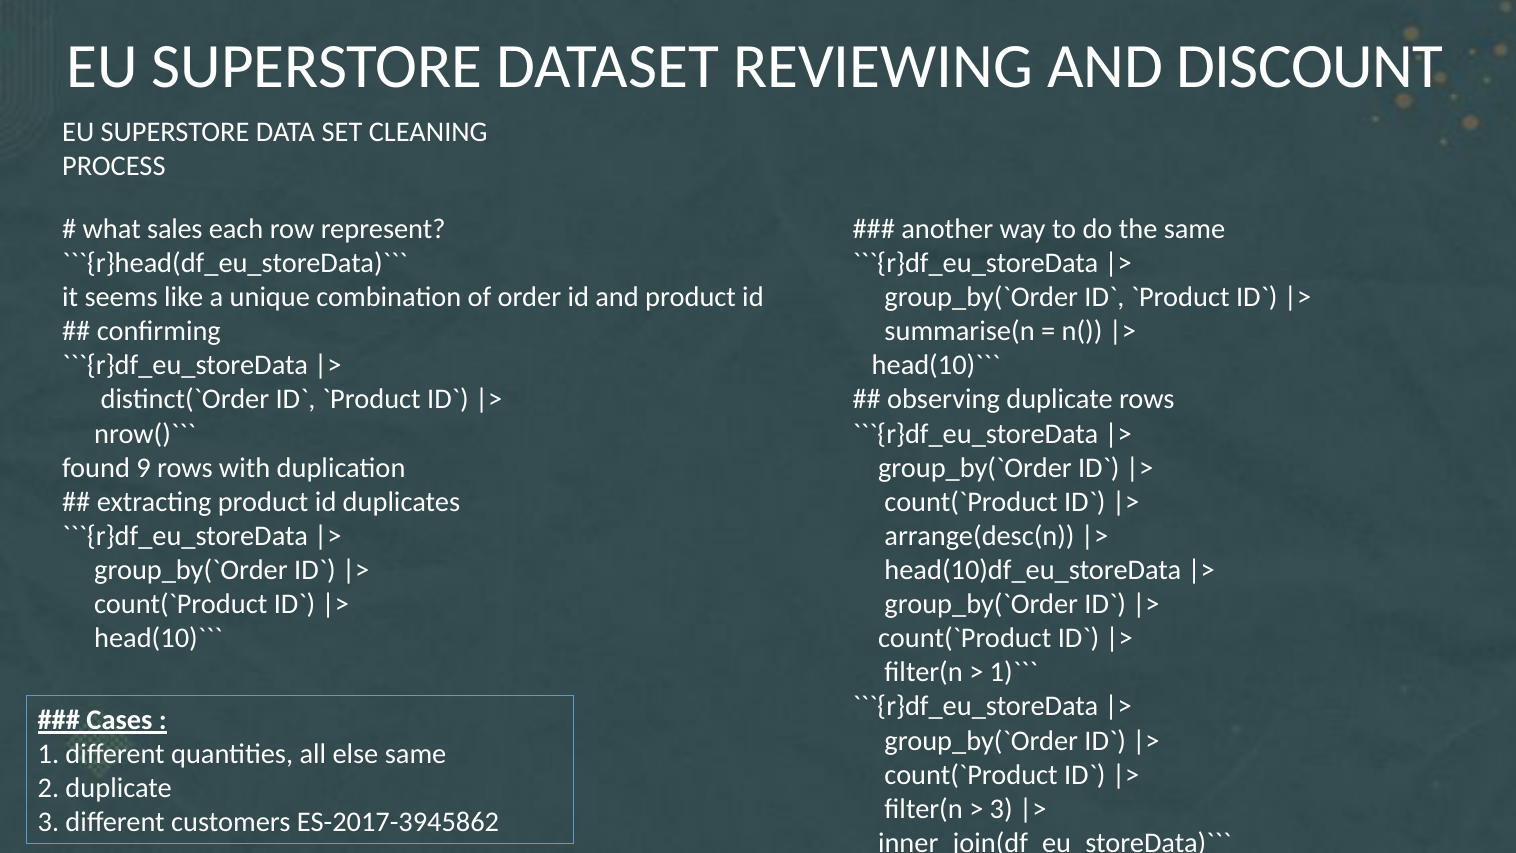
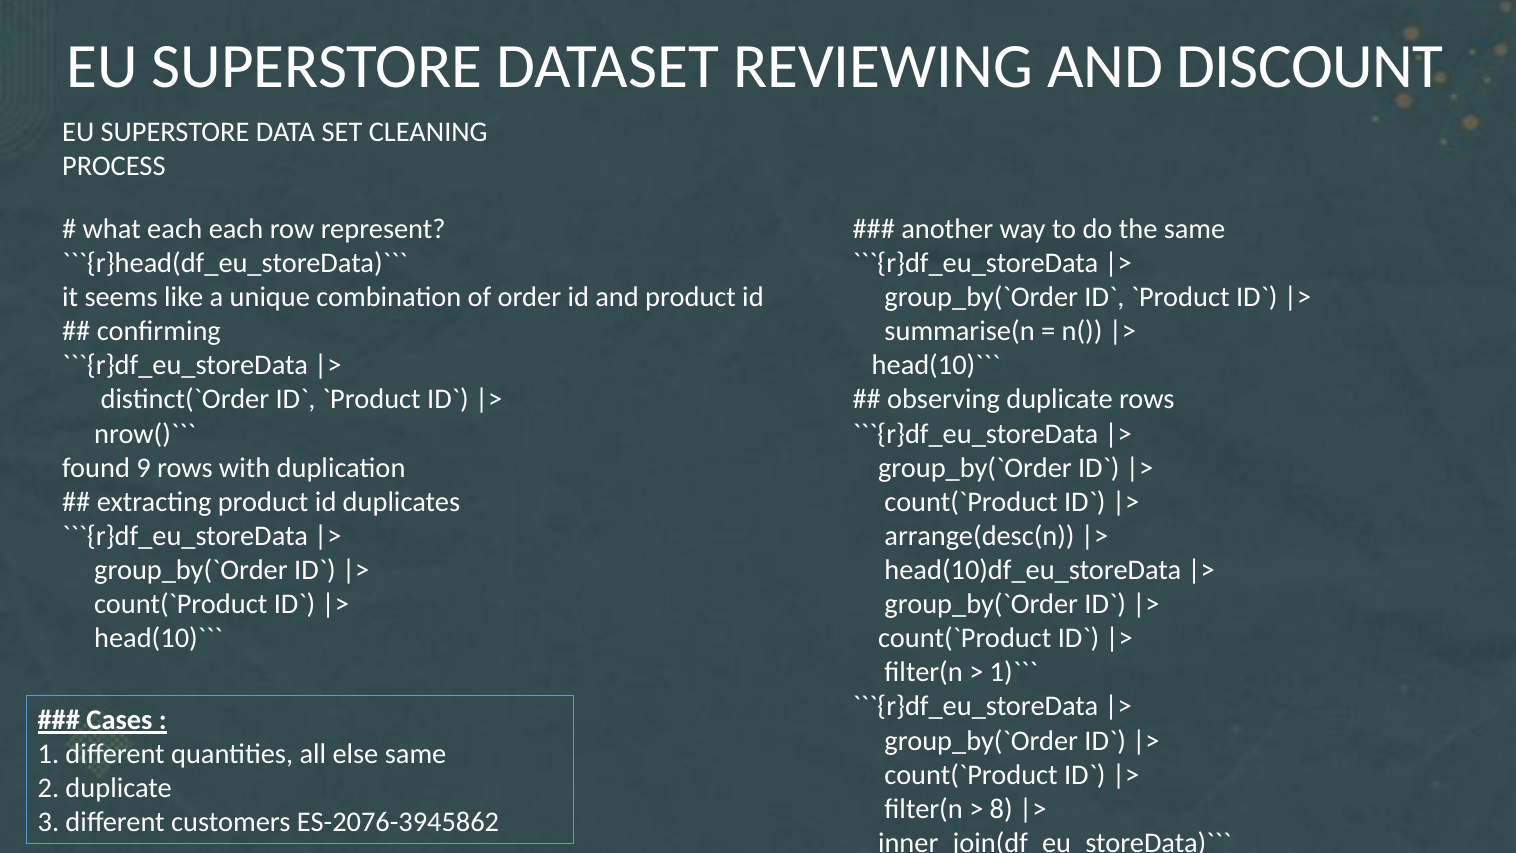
what sales: sales -> each (175, 229)
3: 3 -> 8 (1001, 809)
ES-2017-3945862: ES-2017-3945862 -> ES-2076-3945862 (398, 822)
